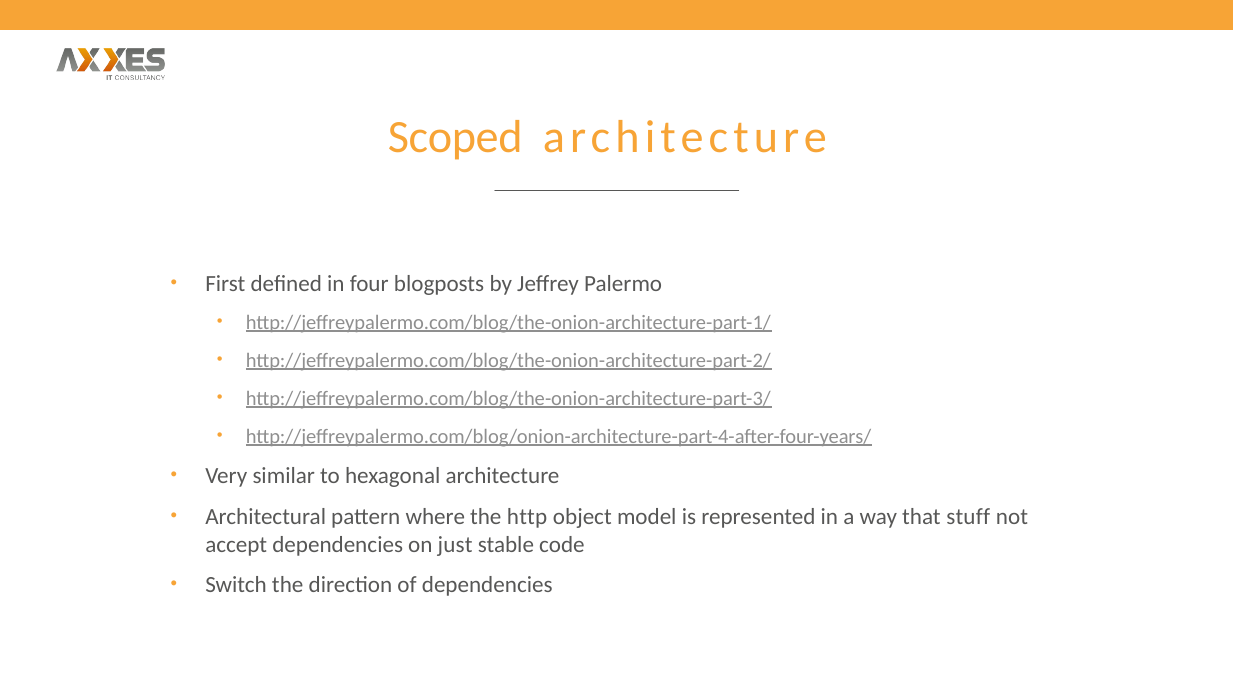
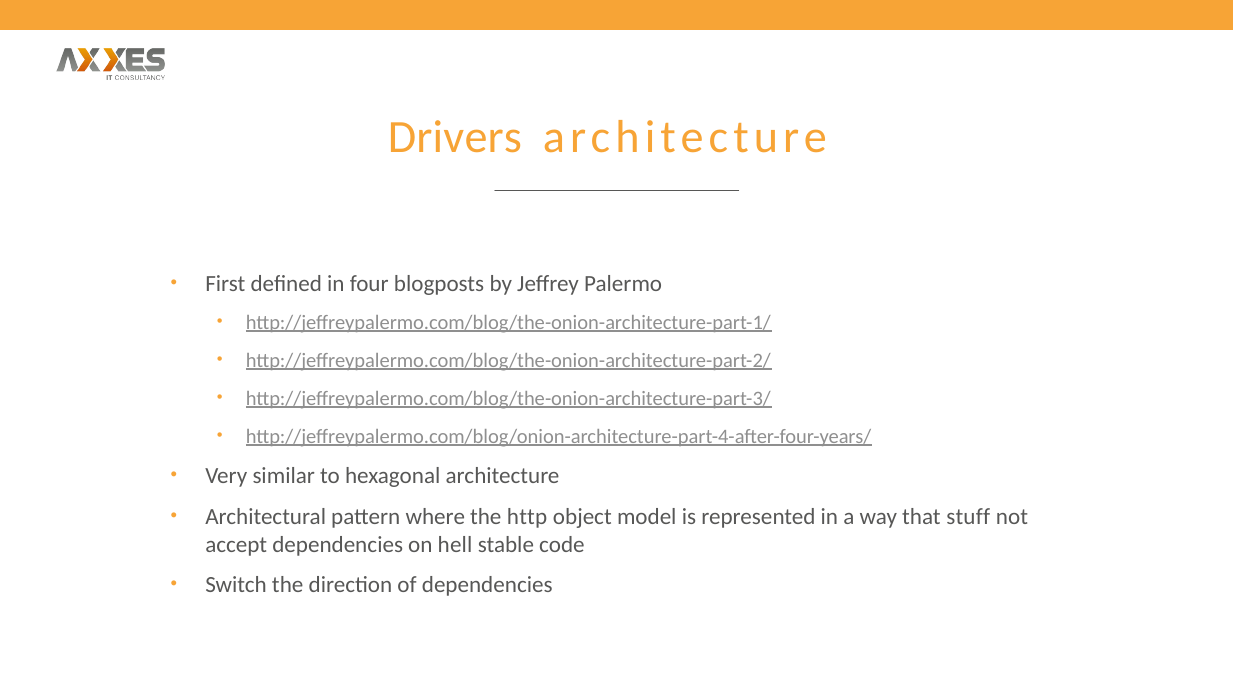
Scoped: Scoped -> Drivers (455, 137)
just: just -> hell (455, 544)
